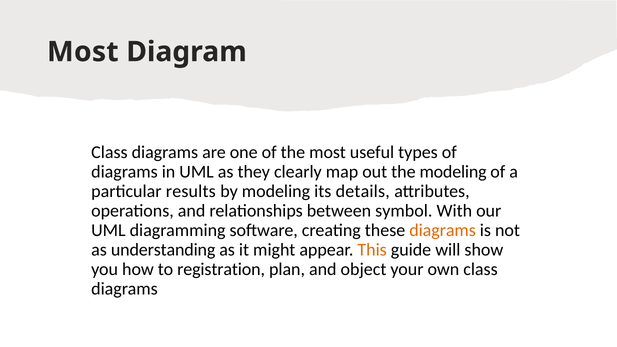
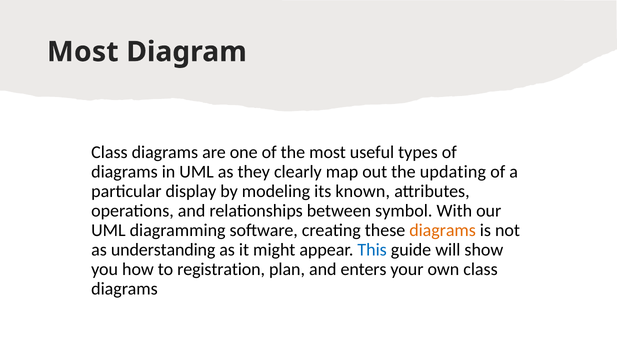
the modeling: modeling -> updating (453, 172)
results: results -> display (191, 191)
details: details -> known (363, 191)
This colour: orange -> blue (372, 250)
object: object -> enters (364, 269)
